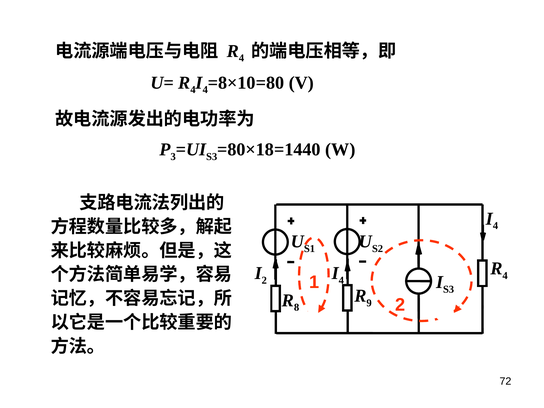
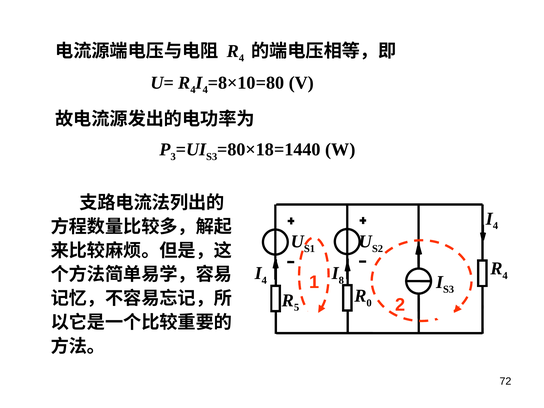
2: 2 -> 4 (264, 280)
4: 4 -> 8 (341, 280)
9: 9 -> 0 (369, 303)
8: 8 -> 5 (297, 307)
